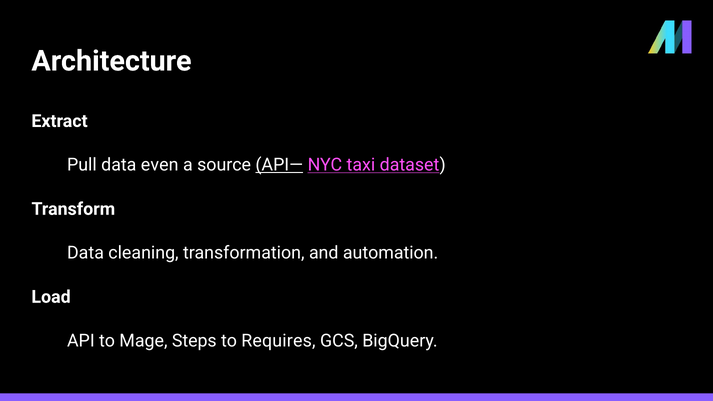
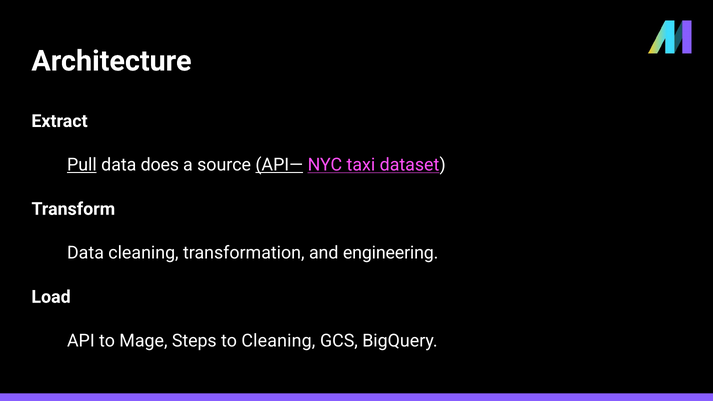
Pull underline: none -> present (82, 165)
even: even -> does (160, 165)
automation: automation -> engineering (391, 253)
to Requires: Requires -> Cleaning (278, 341)
